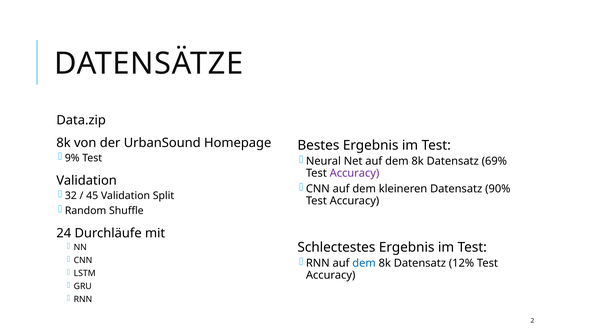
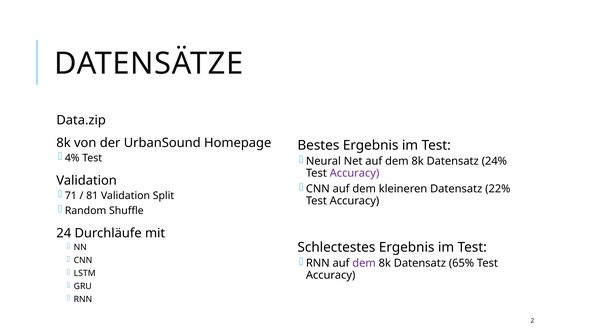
9%: 9% -> 4% (72, 158)
69%: 69% -> 24% (494, 161)
90%: 90% -> 22% (498, 189)
32: 32 -> 71 (71, 196)
45: 45 -> 81 (92, 196)
dem colour: blue -> purple (364, 263)
12%: 12% -> 65% (462, 263)
